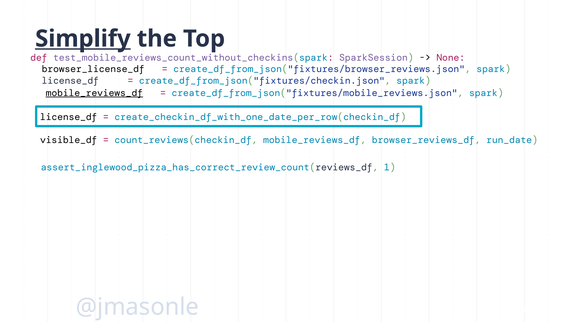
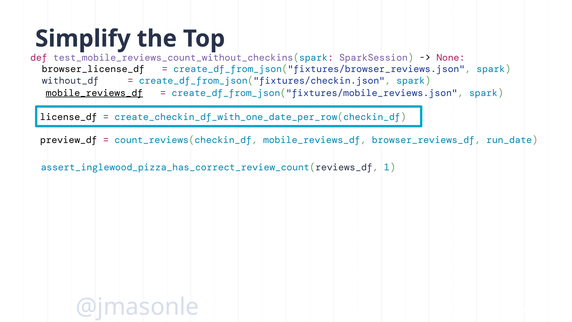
Simplify underline: present -> none (83, 39)
license_df: license_df -> without_df (70, 80)
visible_df: visible_df -> preview_df (69, 140)
